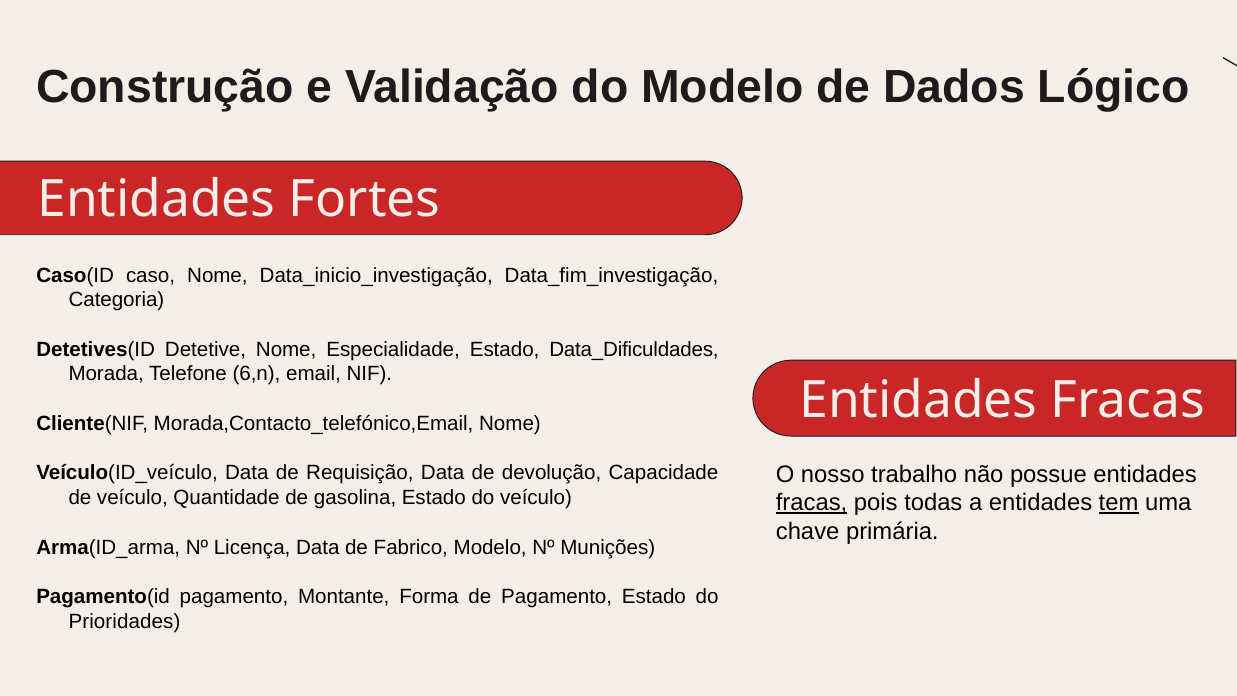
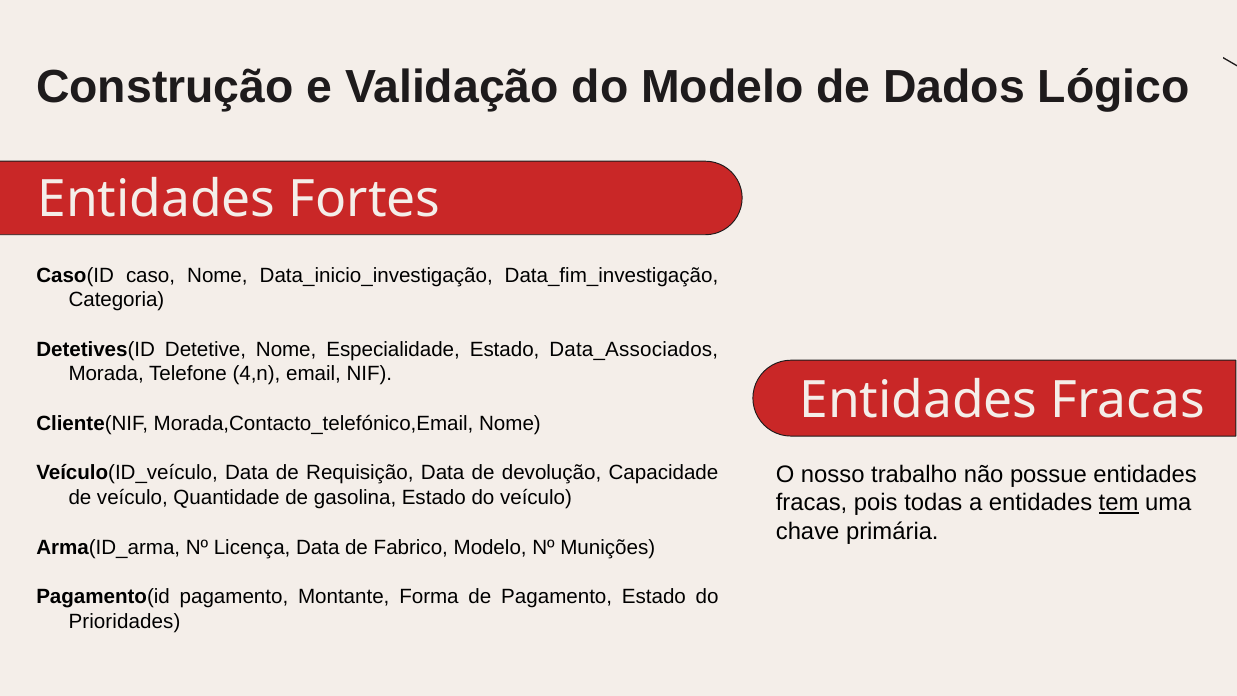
Data_Dificuldades: Data_Dificuldades -> Data_Associados (634, 349)
6,n: 6,n -> 4,n (256, 374)
fracas underline: present -> none (812, 503)
